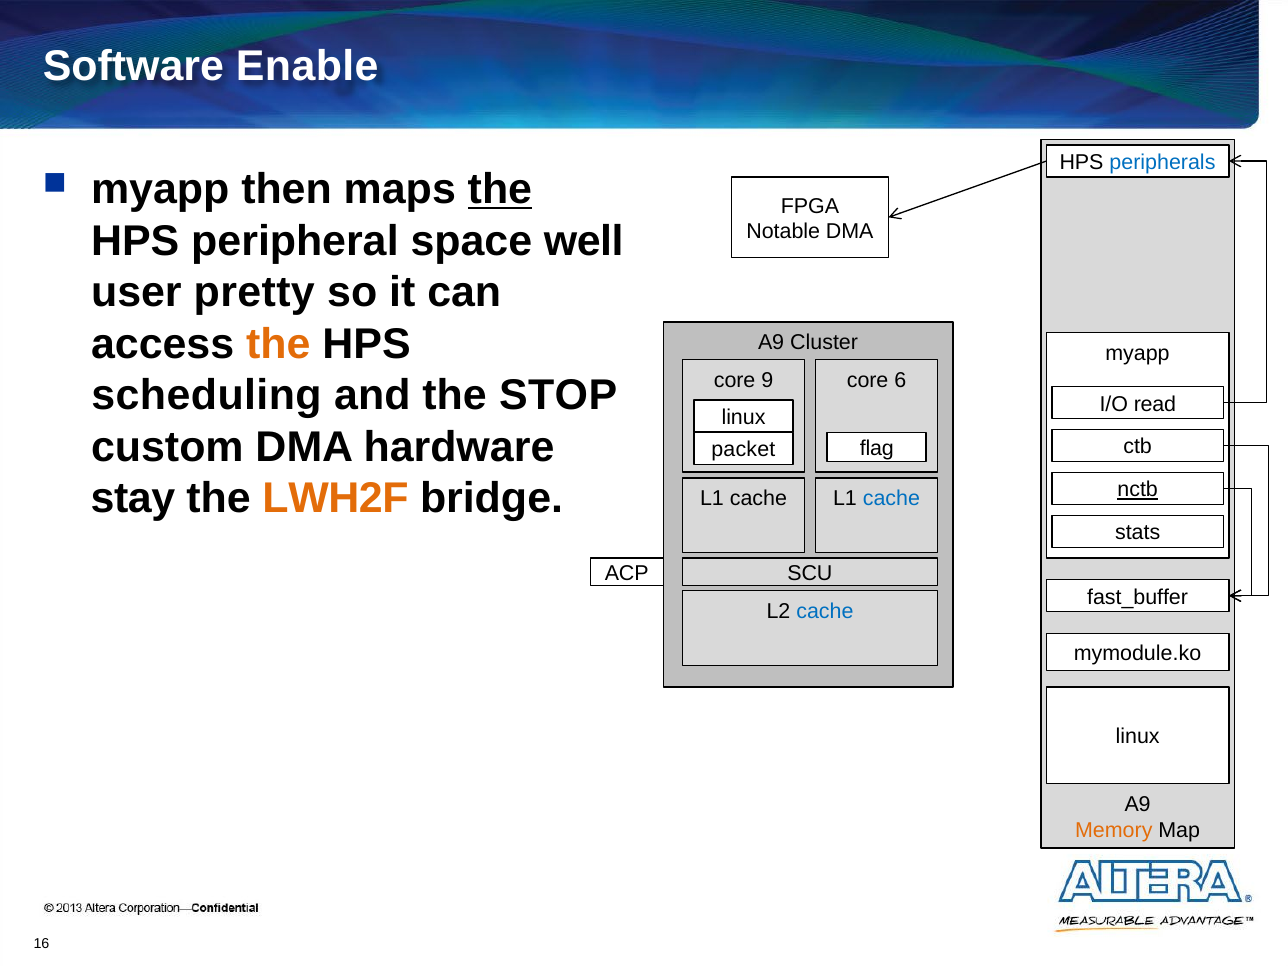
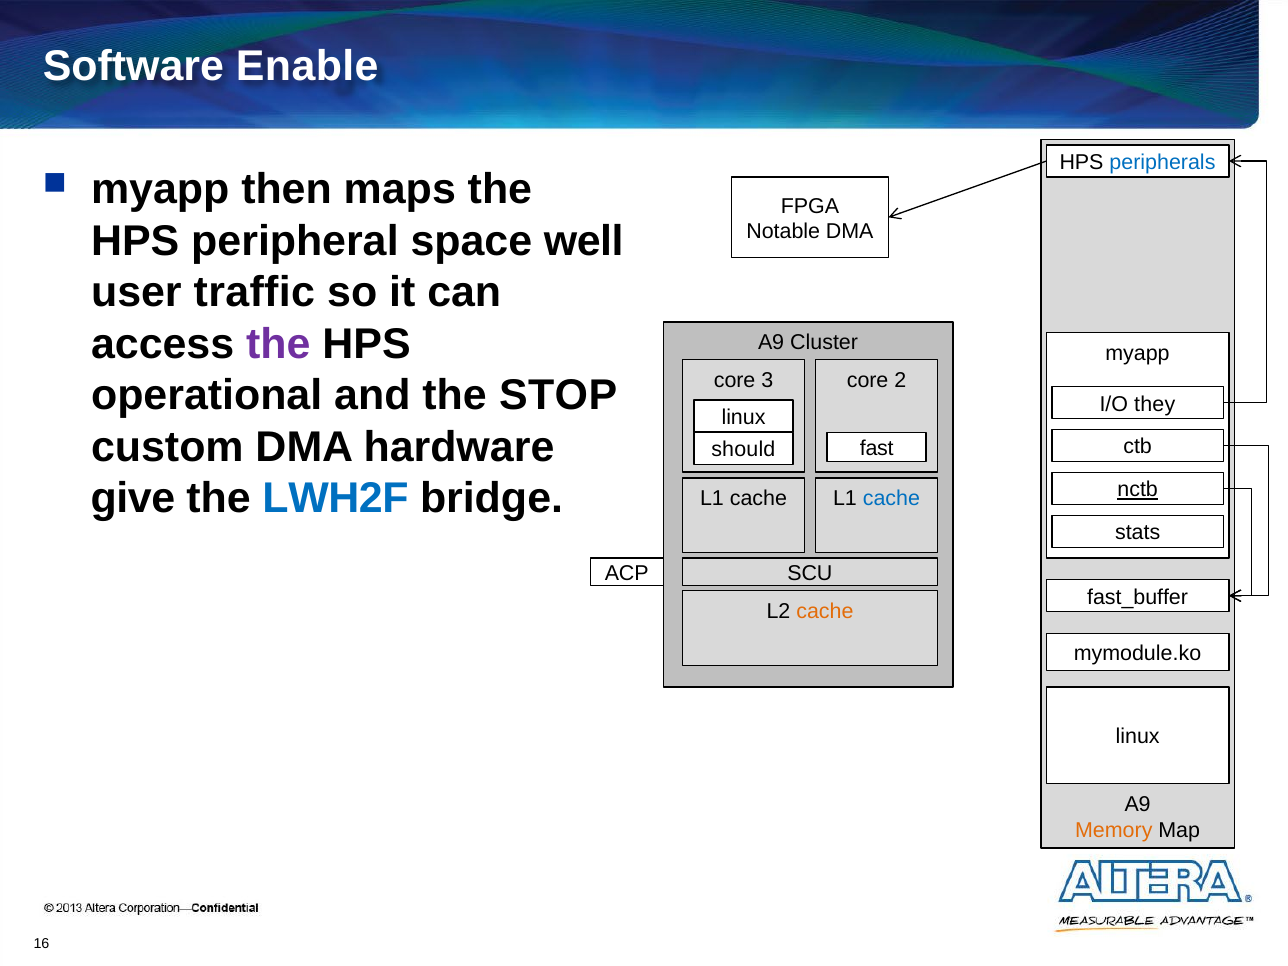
the underline: present -> none (500, 190)
pretty: pretty -> traffic (254, 293)
the colour: orange -> purple (278, 344)
9: 9 -> 3 (767, 381)
6: 6 -> 2 (900, 381)
scheduling: scheduling -> operational (207, 396)
read: read -> they (1155, 404)
flag: flag -> fast (877, 448)
packet: packet -> should (743, 450)
stay: stay -> give (133, 499)
LWH2F colour: orange -> blue (336, 499)
cache colour: blue -> orange (825, 611)
